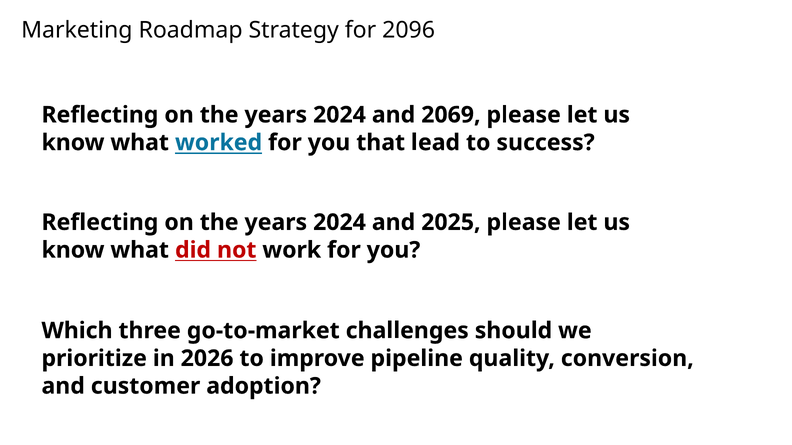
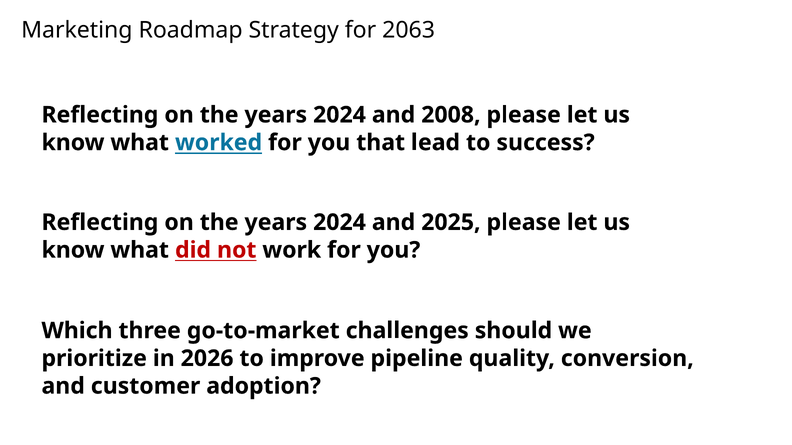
2096: 2096 -> 2063 (409, 30)
2069: 2069 -> 2008 (451, 115)
